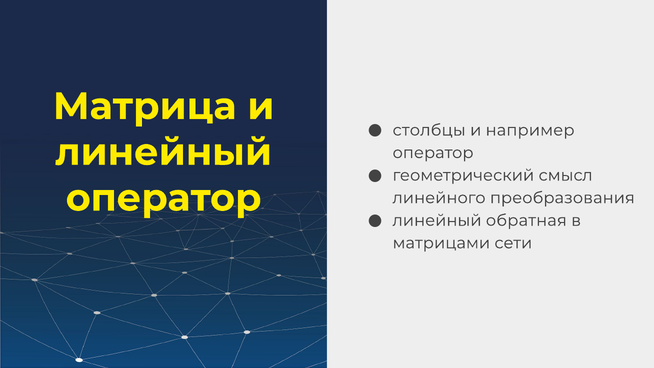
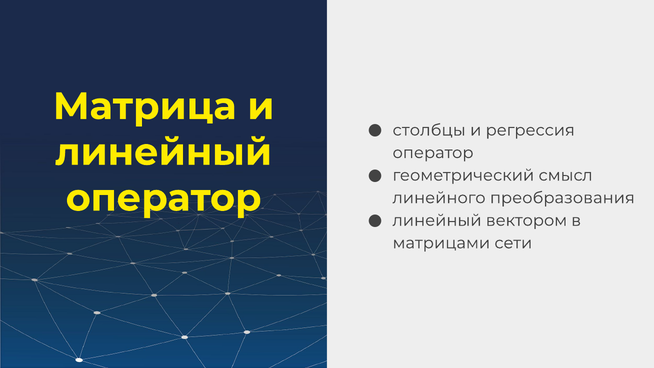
например: например -> регрессия (530, 130)
обратная: обратная -> вектором (526, 220)
